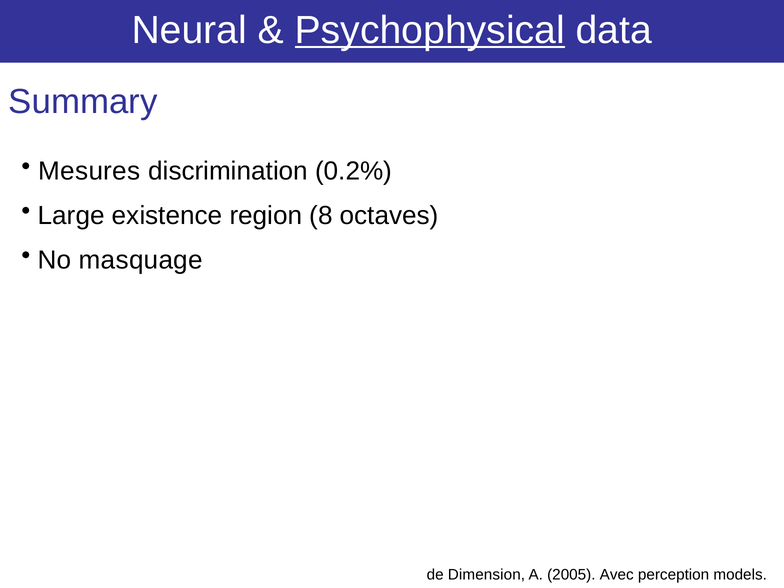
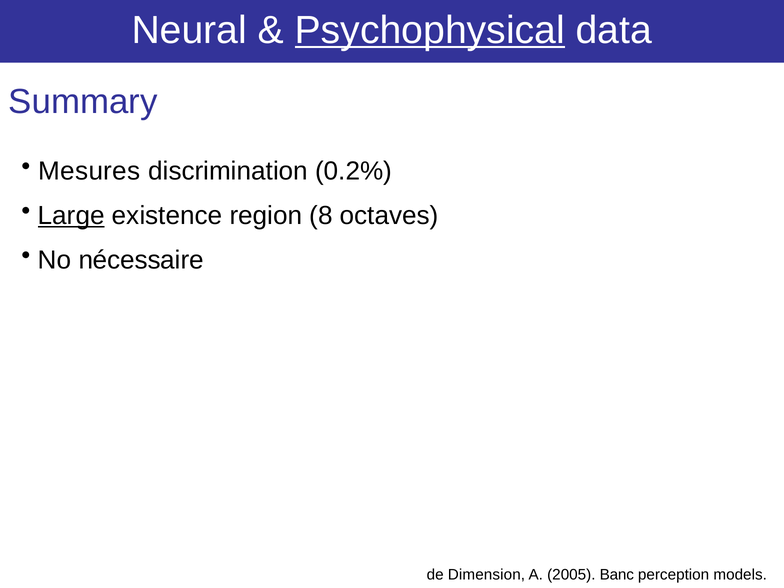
Large underline: none -> present (71, 216)
masquage: masquage -> nécessaire (141, 260)
Avec: Avec -> Banc (617, 575)
